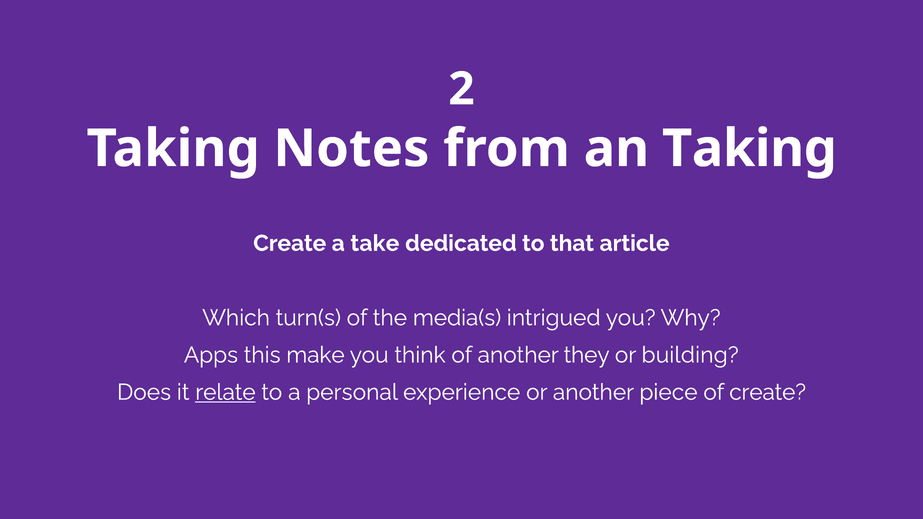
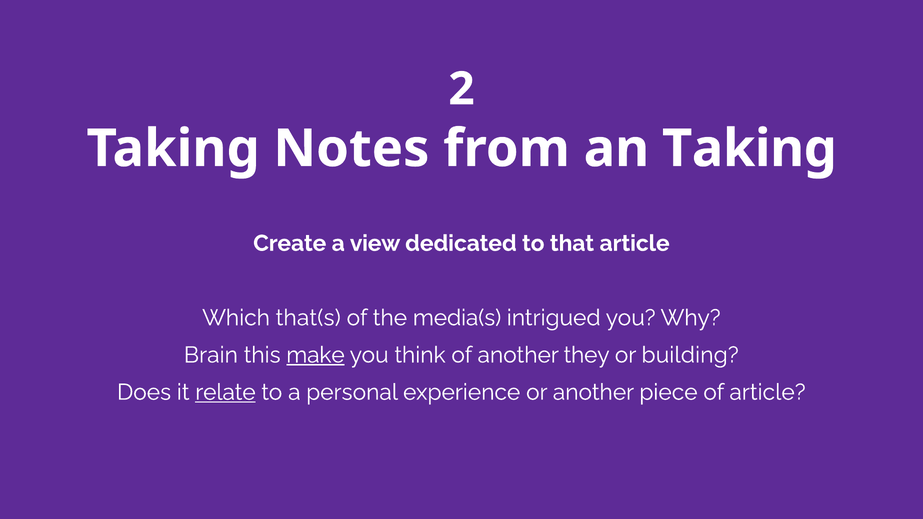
take: take -> view (375, 243)
turn(s: turn(s -> that(s (308, 318)
Apps: Apps -> Brain (211, 355)
make underline: none -> present (316, 355)
of create: create -> article (768, 392)
